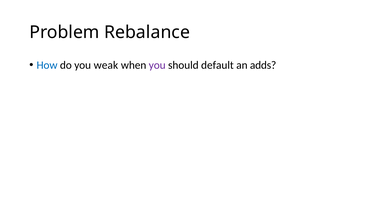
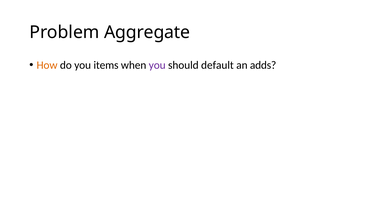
Rebalance: Rebalance -> Aggregate (147, 32)
How colour: blue -> orange (47, 65)
weak: weak -> items (106, 65)
